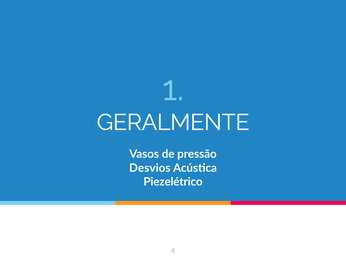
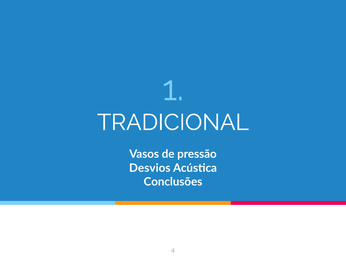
GERALMENTE: GERALMENTE -> TRADICIONAL (173, 123)
Piezelétrico: Piezelétrico -> Conclusões (173, 182)
